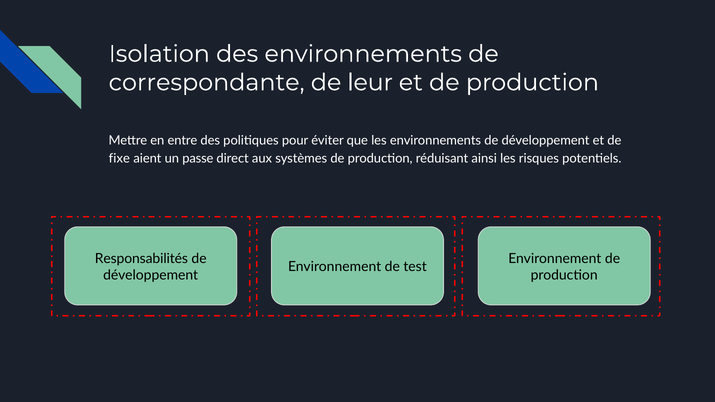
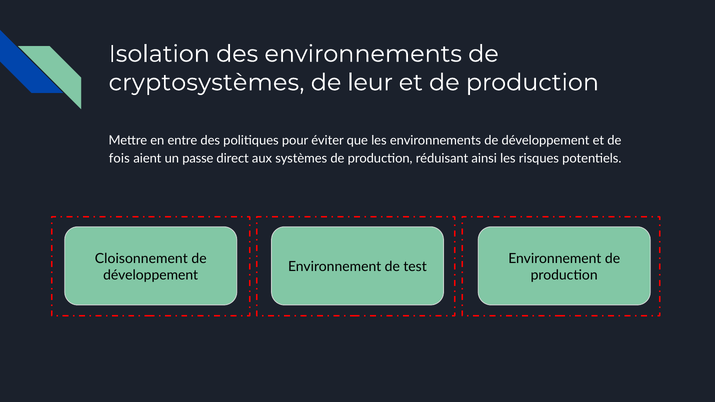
correspondante: correspondante -> cryptosystèmes (207, 83)
fixe: fixe -> fois (119, 158)
Responsabilités: Responsabilités -> Cloisonnement (141, 259)
